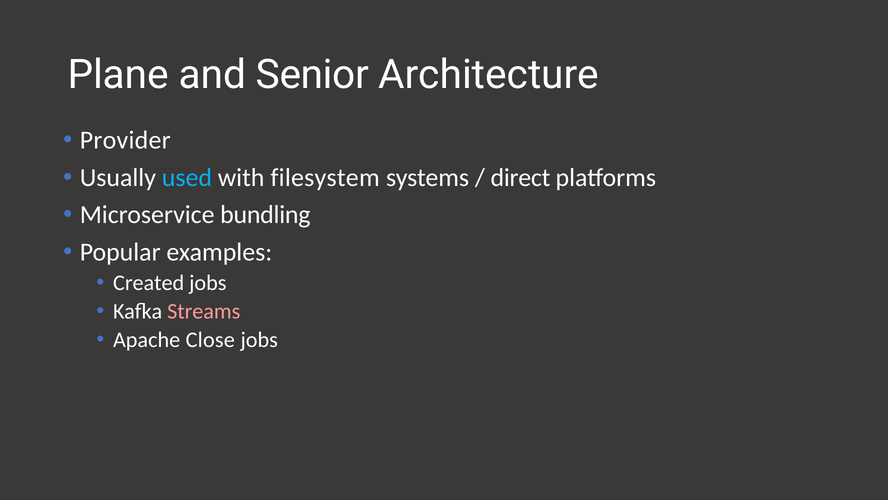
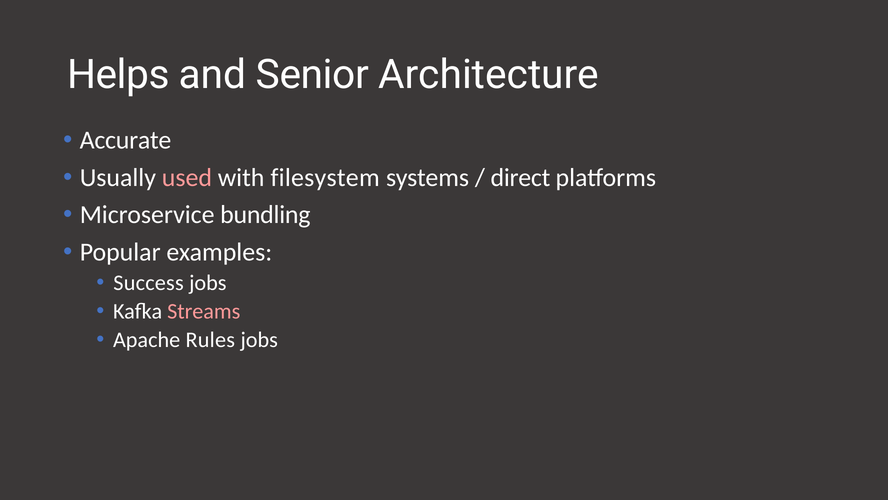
Plane: Plane -> Helps (118, 75)
Provider: Provider -> Accurate (126, 140)
used colour: light blue -> pink (187, 177)
Created: Created -> Success (149, 282)
Close: Close -> Rules (210, 340)
